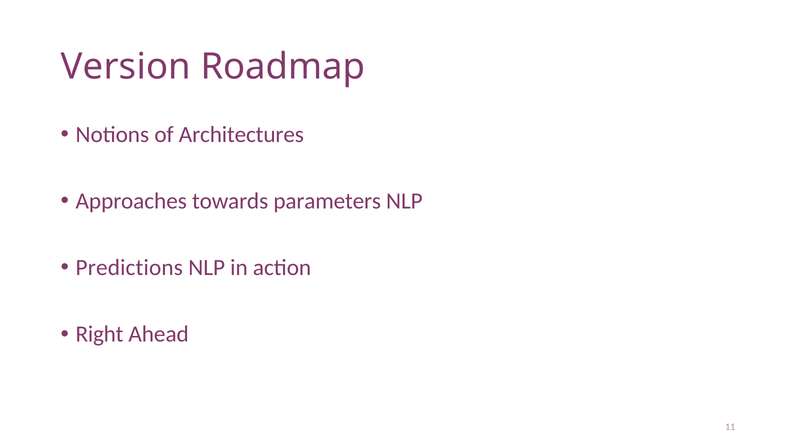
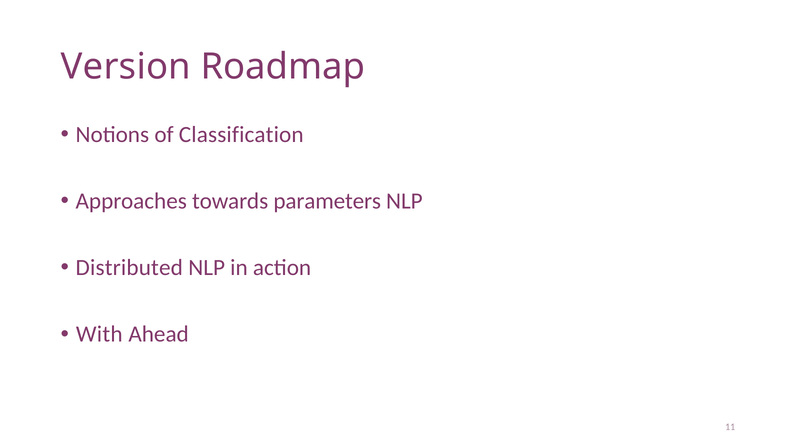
Architectures: Architectures -> Classification (241, 135)
Predictions: Predictions -> Distributed (129, 268)
Right: Right -> With (99, 335)
